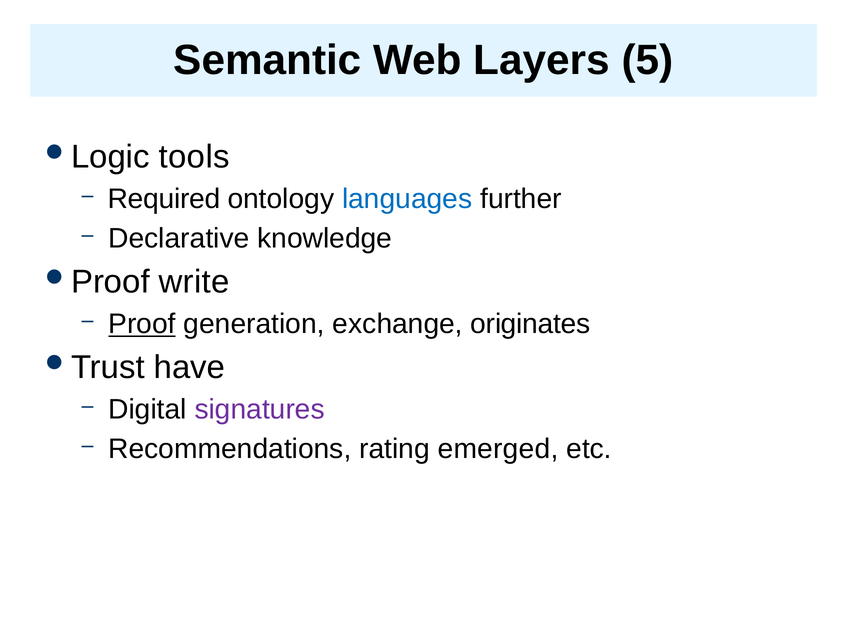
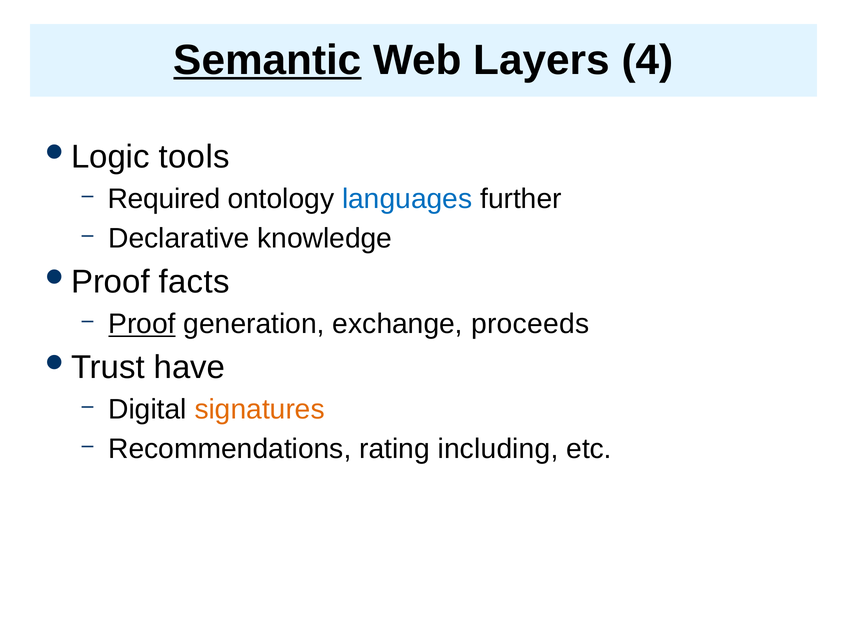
Semantic underline: none -> present (267, 60)
5: 5 -> 4 (647, 60)
write: write -> facts (194, 282)
originates: originates -> proceeds (530, 324)
signatures colour: purple -> orange (260, 410)
emerged: emerged -> including (498, 449)
